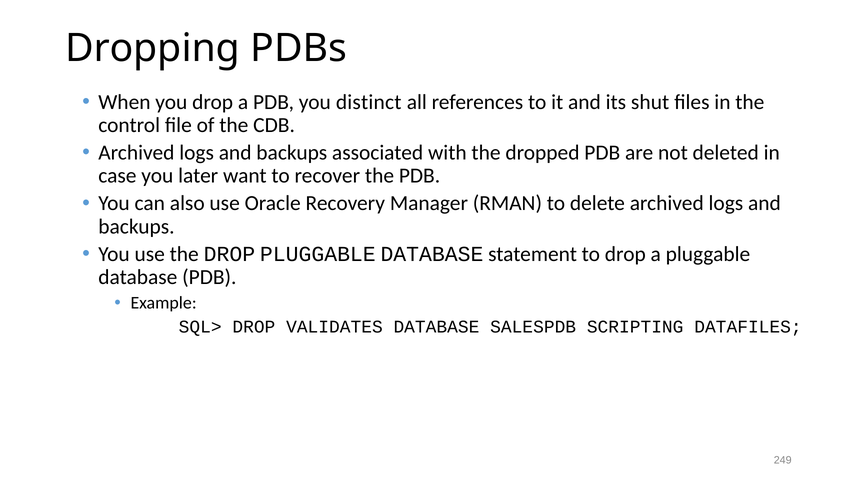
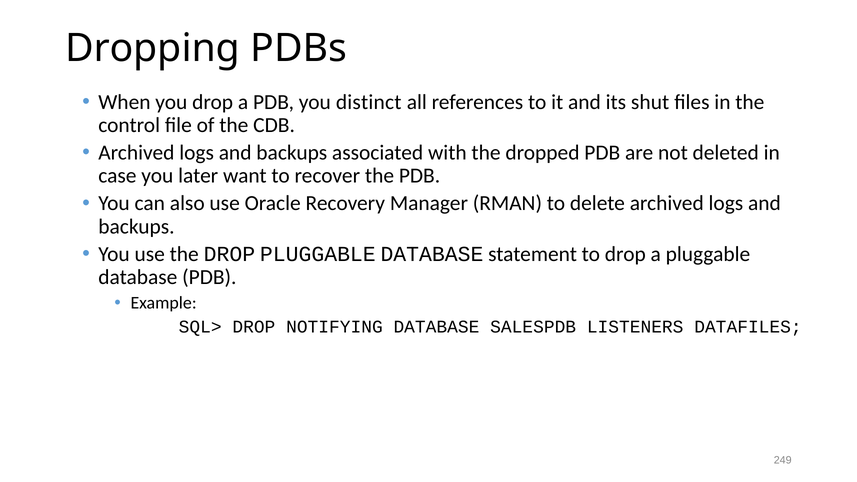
VALIDATES: VALIDATES -> NOTIFYING (334, 327)
SCRIPTING: SCRIPTING -> LISTENERS (635, 327)
